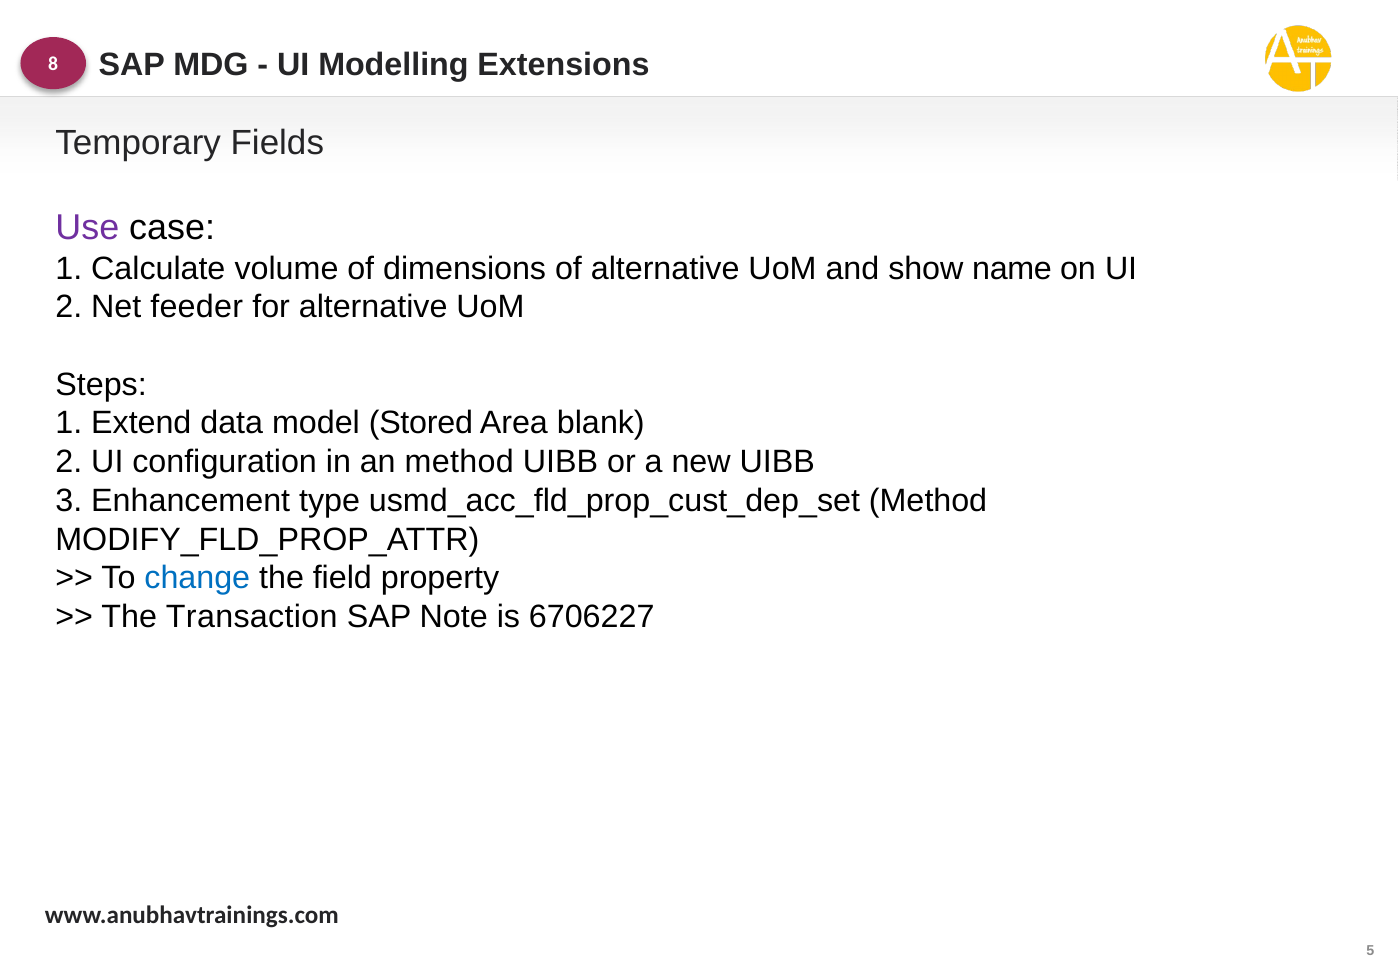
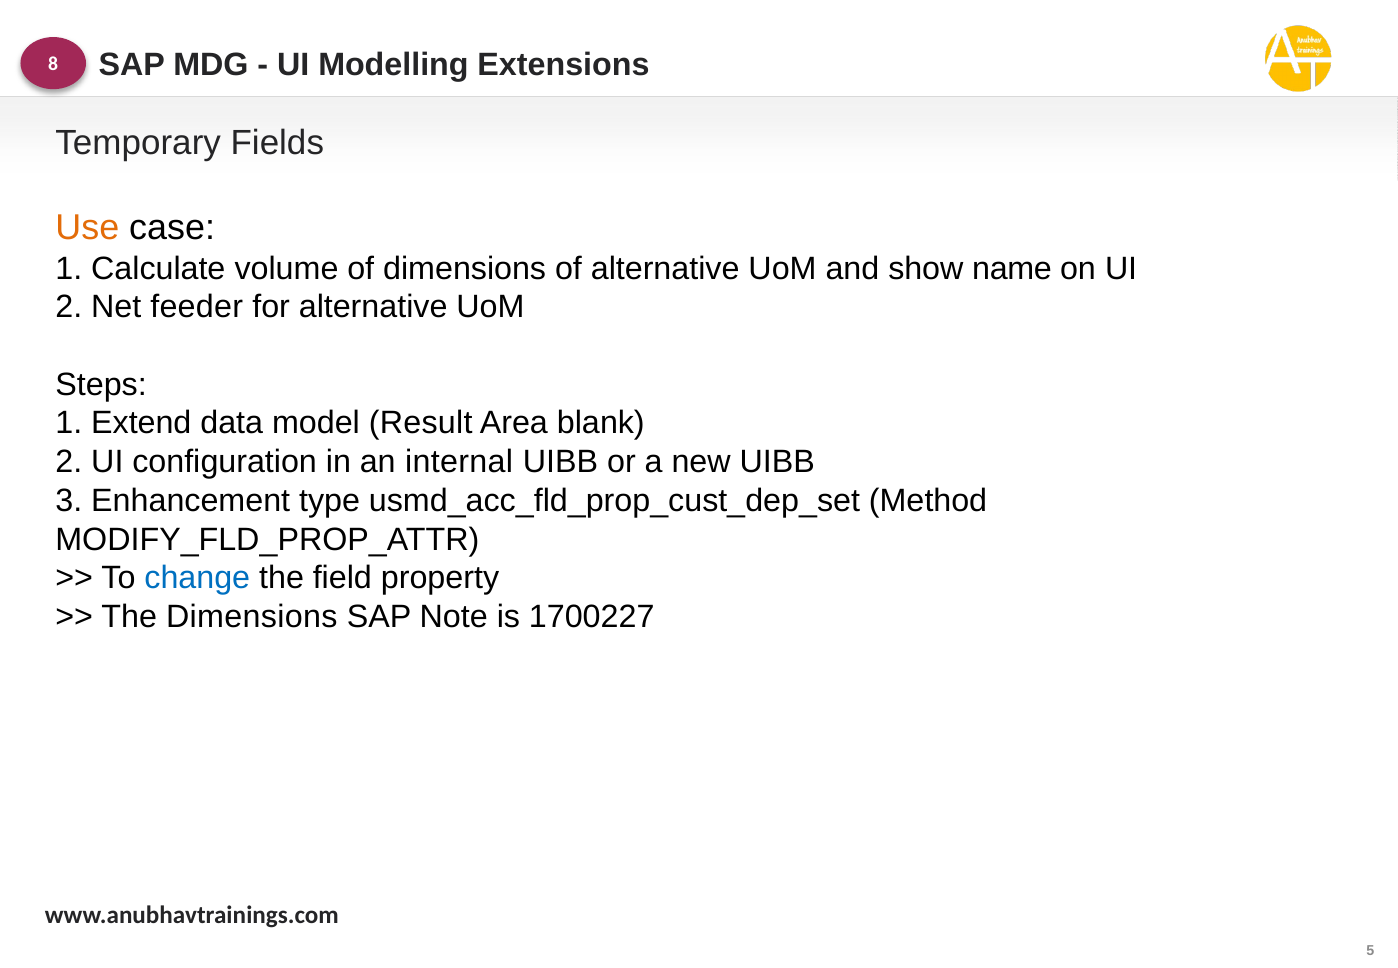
Use colour: purple -> orange (87, 228)
Stored: Stored -> Result (421, 423)
an method: method -> internal (459, 462)
The Transaction: Transaction -> Dimensions (252, 617)
6706227: 6706227 -> 1700227 (592, 617)
